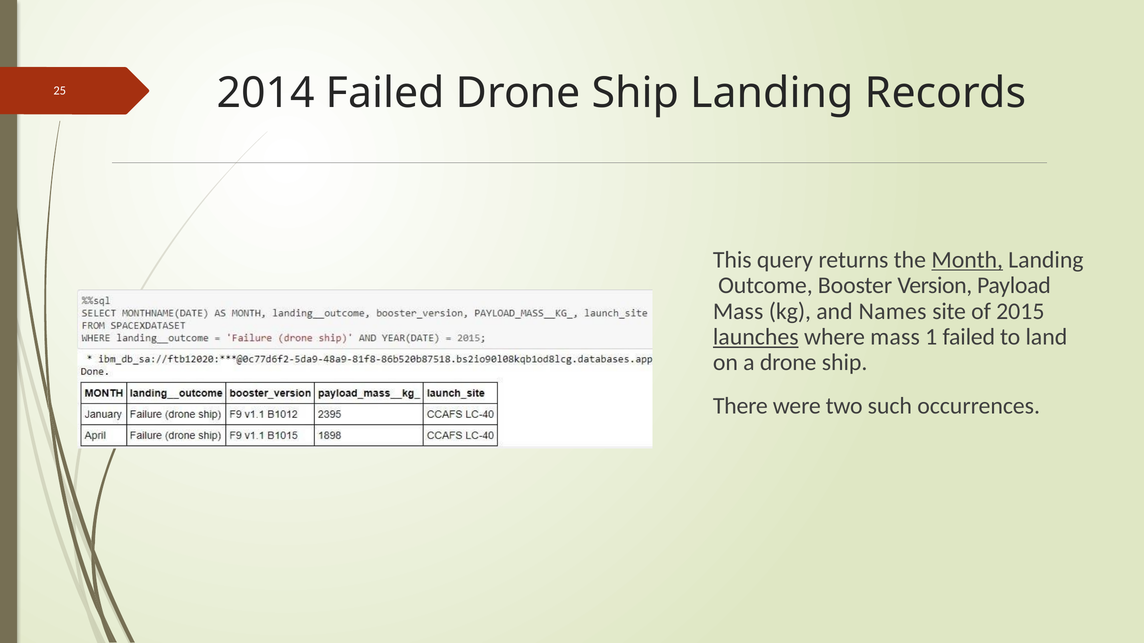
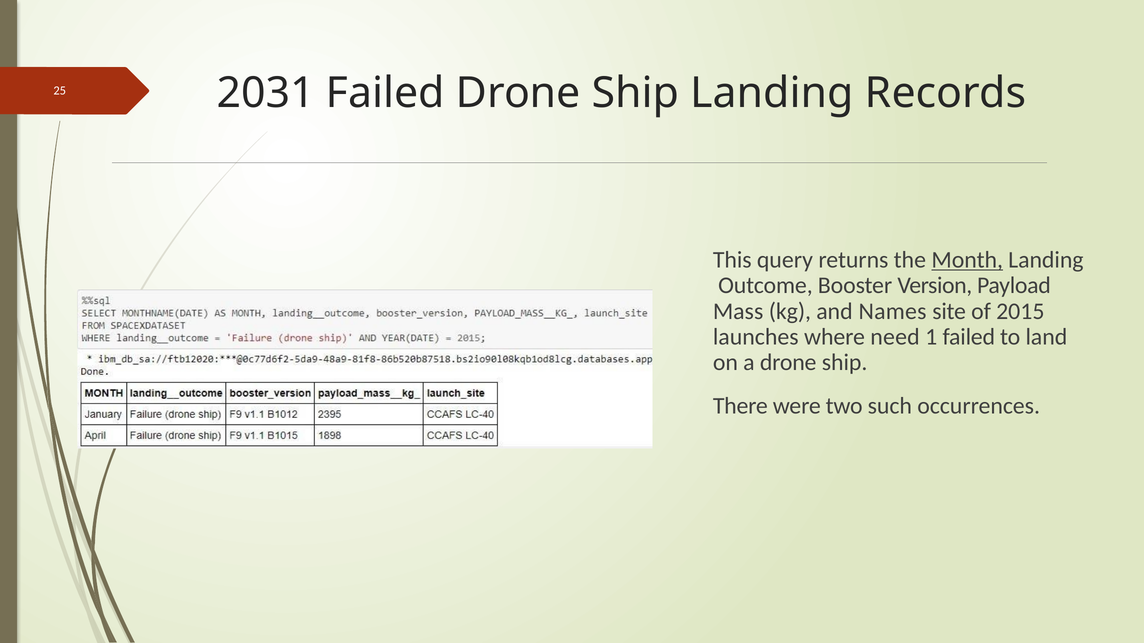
2014: 2014 -> 2031 (266, 93)
launches underline: present -> none (756, 337)
where mass: mass -> need (895, 337)
